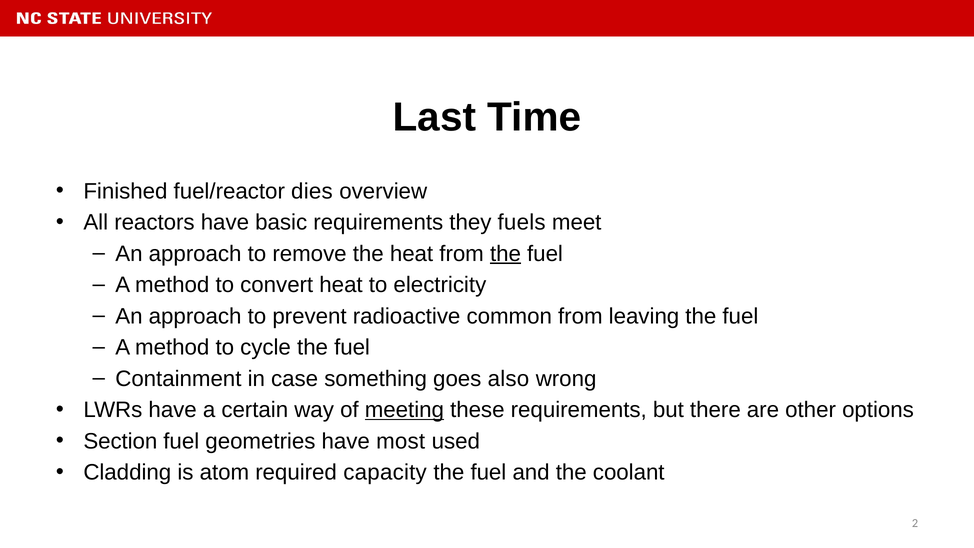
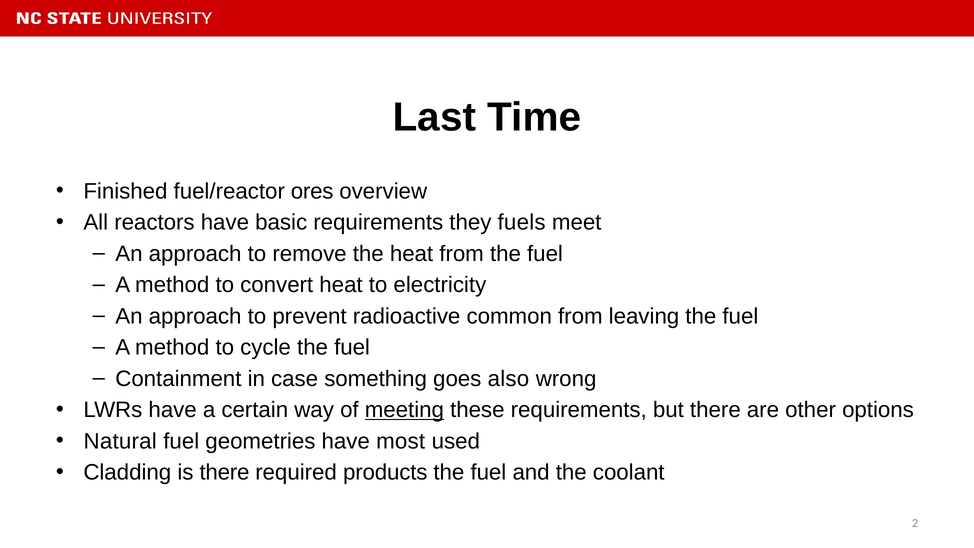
dies: dies -> ores (312, 191)
the underline: present -> none (505, 254)
Section: Section -> Natural (120, 441)
is atom: atom -> there (224, 472)
capacity: capacity -> products (385, 472)
